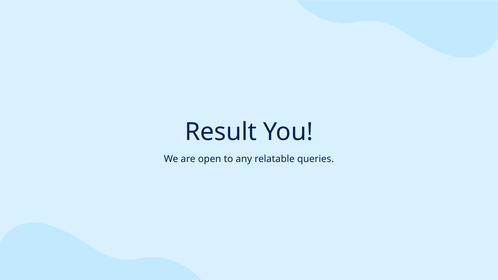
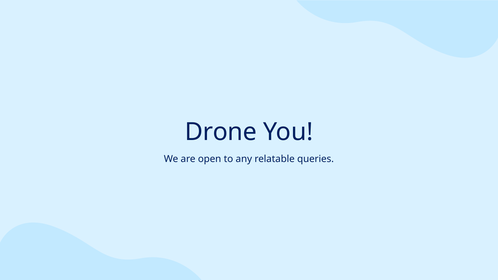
Result: Result -> Drone (221, 132)
